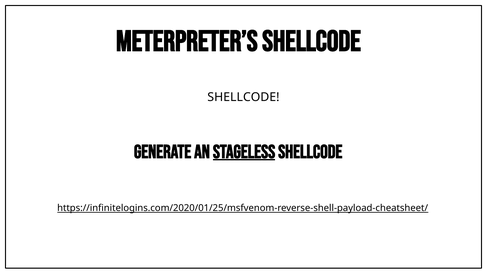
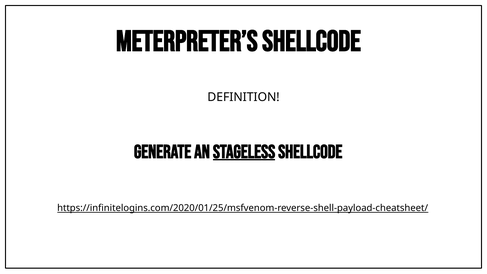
SHELLCODE: SHELLCODE -> DEFINITION (244, 97)
